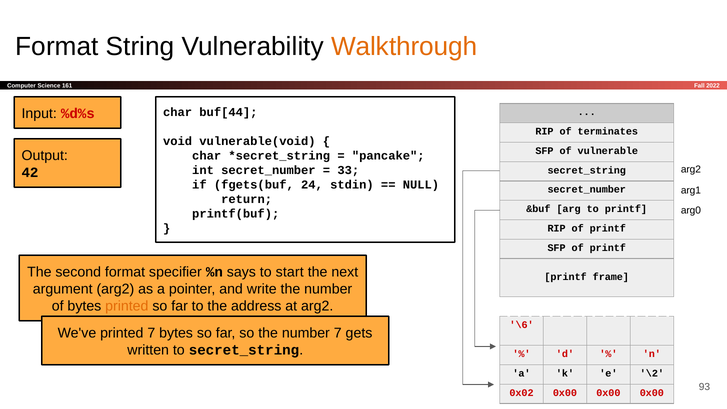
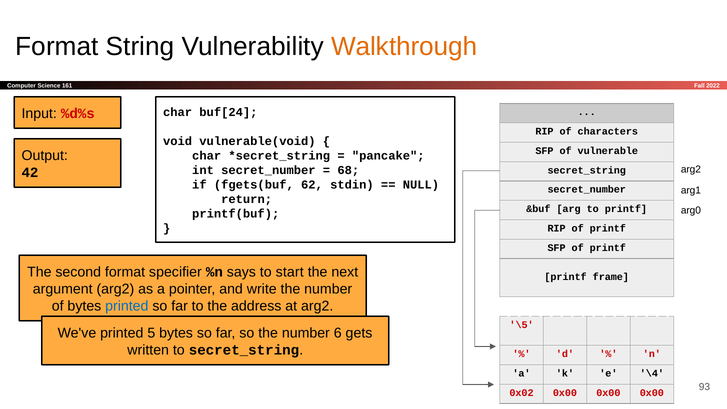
buf[44: buf[44 -> buf[24 (228, 112)
terminates: terminates -> characters (608, 131)
33: 33 -> 68 (348, 170)
24: 24 -> 62 (312, 185)
printed colour: orange -> blue (127, 306)
\6: \6 -> \5 (522, 325)
printed 7: 7 -> 5 (151, 333)
number 7: 7 -> 6 (338, 333)
\2: \2 -> \4 (652, 373)
